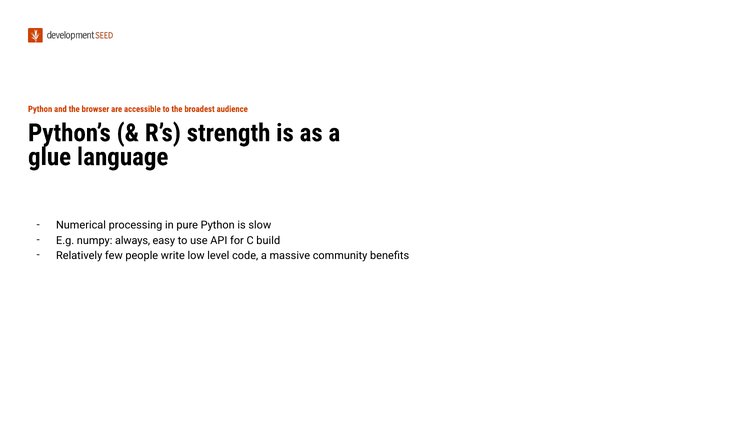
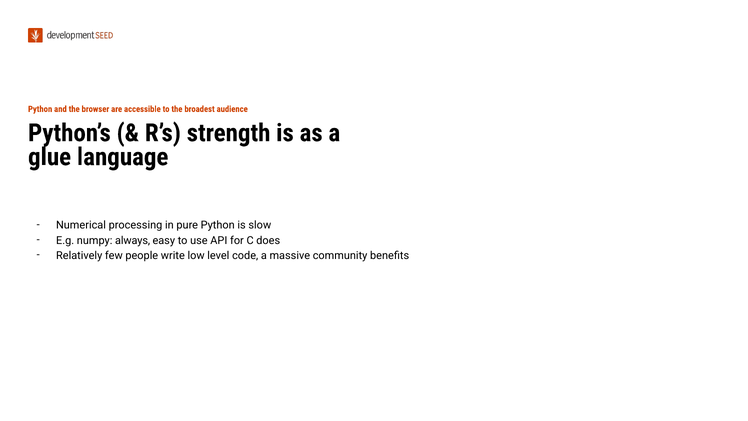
build: build -> does (268, 240)
